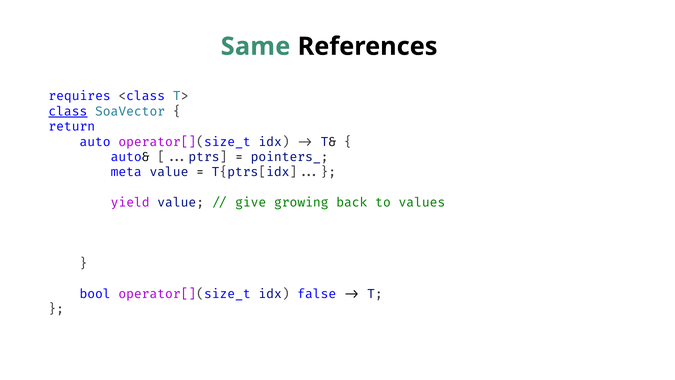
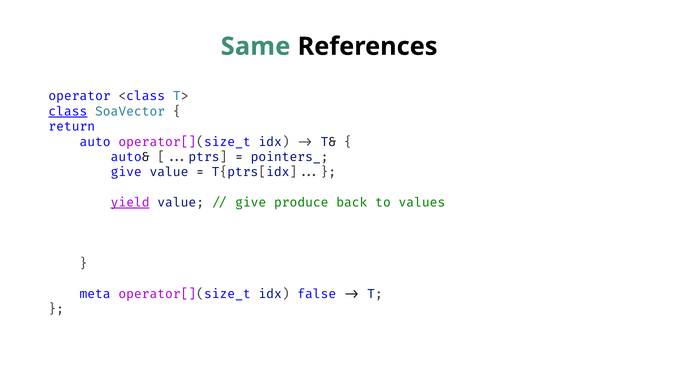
requires: requires -> operator (80, 96)
meta: meta -> give (126, 172)
yield underline: none -> present (130, 202)
growing: growing -> produce (301, 202)
bool: bool -> meta (95, 294)
